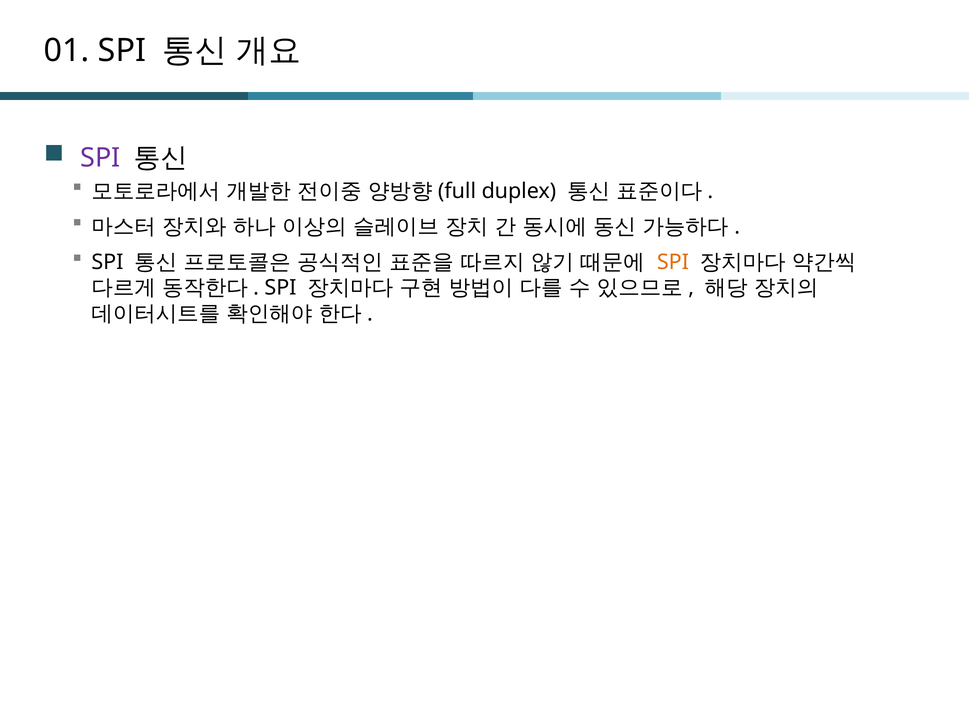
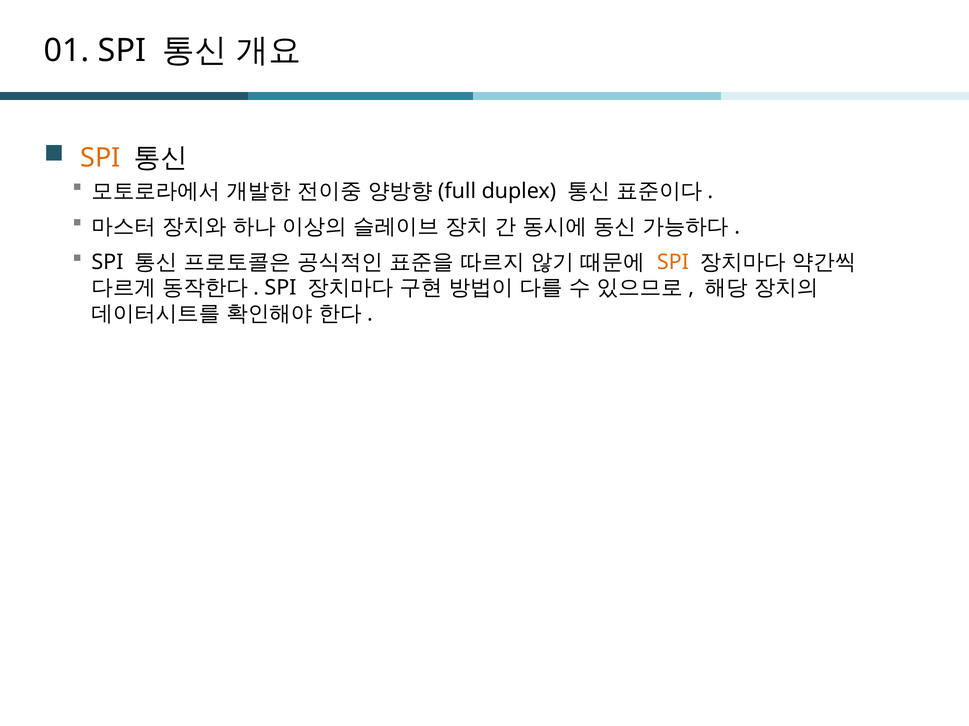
SPI colour: purple -> orange (100, 158)
